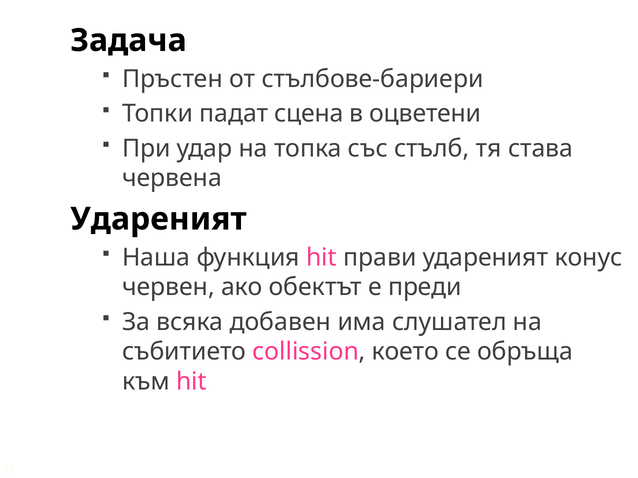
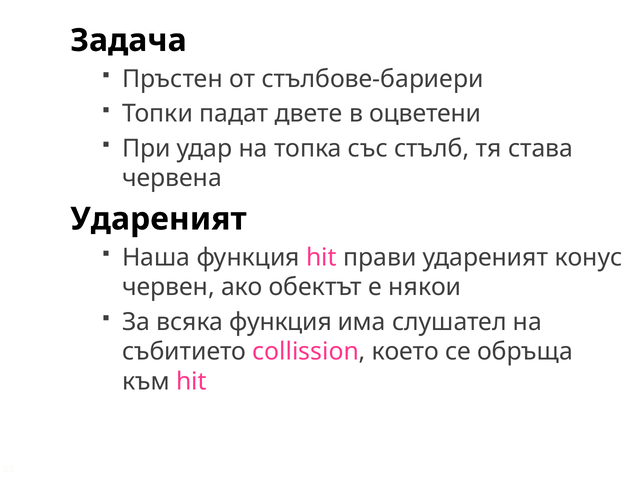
сцена: сцена -> двете (309, 114)
преди: преди -> някои (425, 288)
всяка добавен: добавен -> функция (280, 322)
